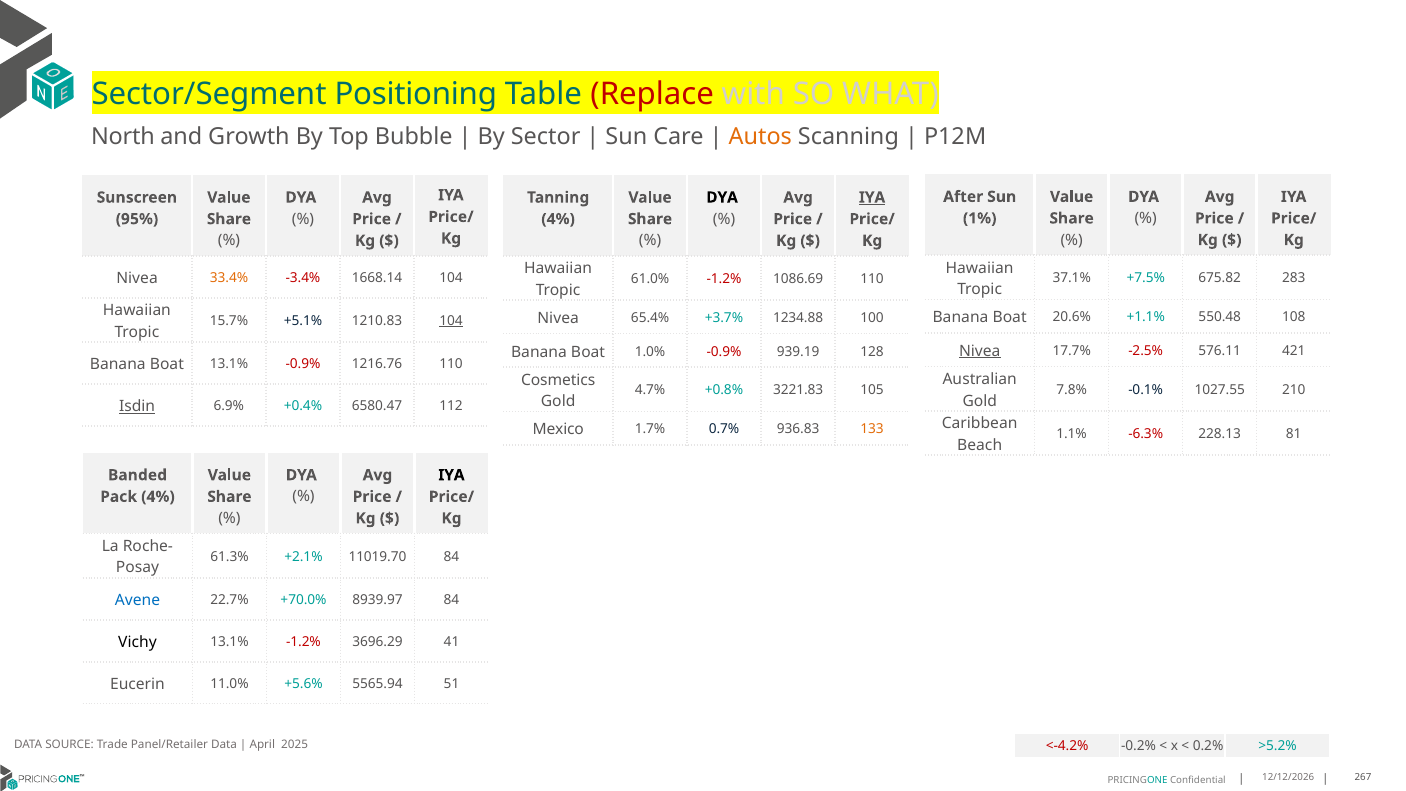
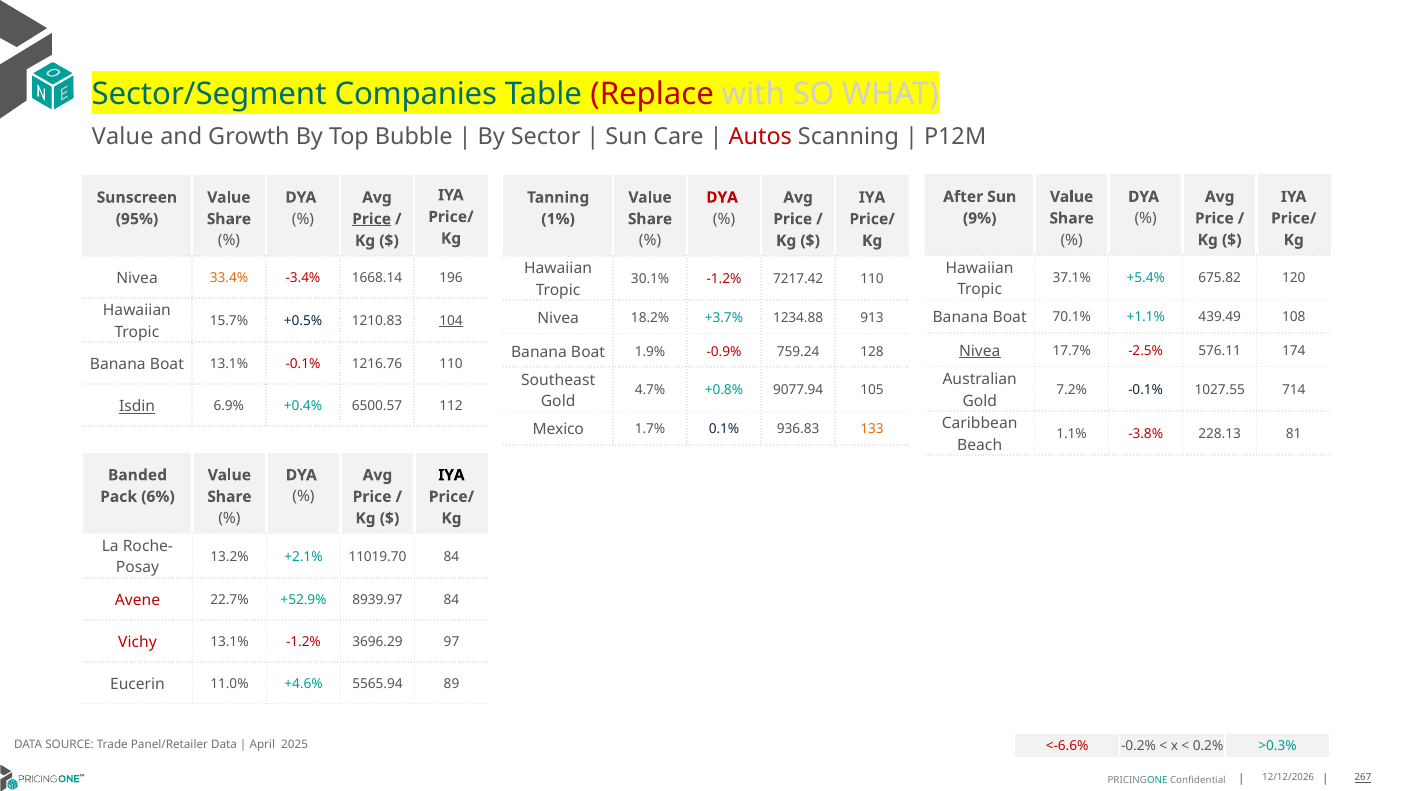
Positioning: Positioning -> Companies (416, 94)
North: North -> Value (123, 137)
Autos colour: orange -> red (760, 137)
DYA colour: black -> red (722, 197)
IYA underline: present -> none (872, 197)
1%: 1% -> 9% (980, 218)
Price underline: none -> present (372, 219)
4%: 4% -> 1% (558, 219)
1668.14 104: 104 -> 196 (451, 278)
+7.5%: +7.5% -> +5.4% (1146, 278)
283: 283 -> 120 (1294, 278)
61.0%: 61.0% -> 30.1% (650, 279)
1086.69: 1086.69 -> 7217.42 (798, 279)
20.6%: 20.6% -> 70.1% (1072, 317)
550.48: 550.48 -> 439.49 (1220, 317)
65.4%: 65.4% -> 18.2% (650, 318)
100: 100 -> 913 (872, 318)
+5.1%: +5.1% -> +0.5% (303, 321)
421: 421 -> 174 (1294, 351)
1.0%: 1.0% -> 1.9% (650, 351)
939.19: 939.19 -> 759.24 (798, 351)
13.1% -0.9%: -0.9% -> -0.1% (303, 364)
Cosmetics: Cosmetics -> Southeast (558, 380)
7.8%: 7.8% -> 7.2% (1072, 390)
210: 210 -> 714 (1294, 390)
3221.83: 3221.83 -> 9077.94 (798, 390)
6580.47: 6580.47 -> 6500.57 (377, 406)
0.7%: 0.7% -> 0.1% (724, 429)
-6.3%: -6.3% -> -3.8% (1146, 434)
Pack 4%: 4% -> 6% (158, 497)
61.3%: 61.3% -> 13.2% (230, 557)
Avene colour: blue -> red (138, 600)
+70.0%: +70.0% -> +52.9% (304, 600)
Vichy colour: black -> red (137, 642)
41: 41 -> 97 (452, 642)
+5.6%: +5.6% -> +4.6% (304, 684)
51: 51 -> 89 (452, 684)
<-4.2%: <-4.2% -> <-6.6% (1067, 746)
>5.2%: >5.2% -> >0.3% (1278, 746)
267 underline: none -> present (1363, 778)
